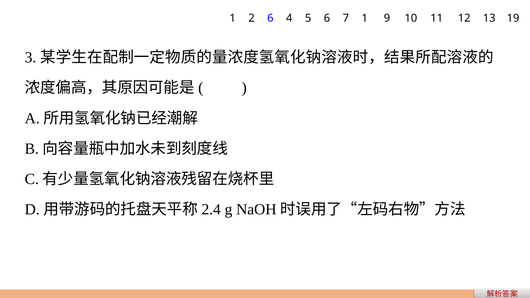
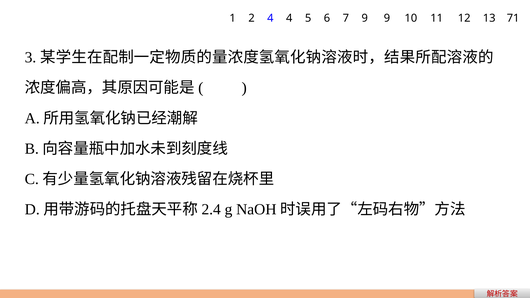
2 6: 6 -> 4 (270, 18)
7 1: 1 -> 9 (365, 18)
19: 19 -> 71 (513, 18)
